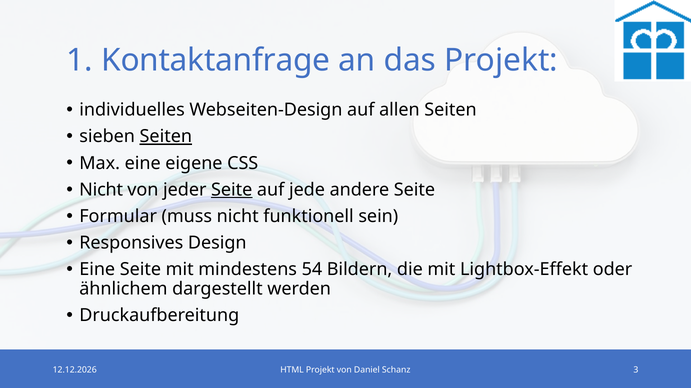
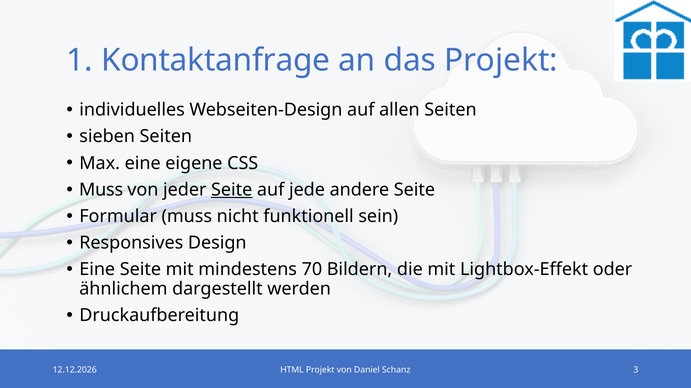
Seiten underline: present -> none (166, 137)
Nicht: Nicht -> Muss (101, 190)
54: 54 -> 70 (312, 270)
